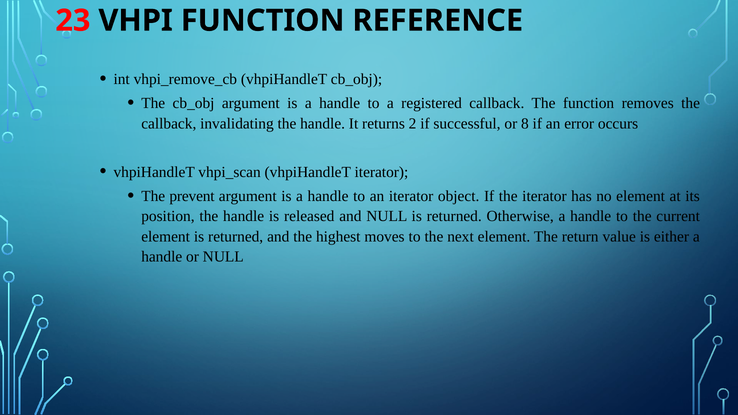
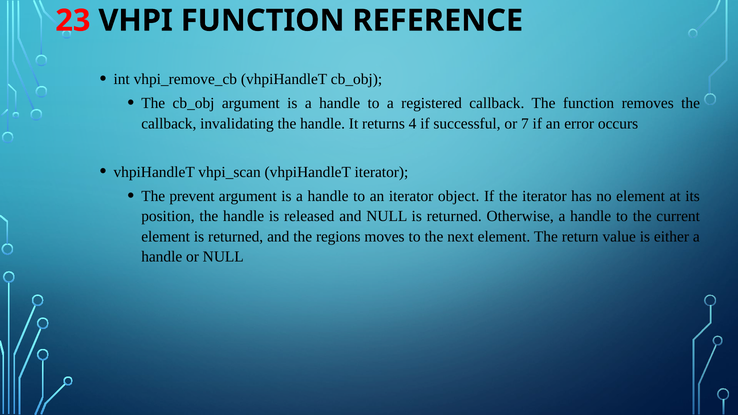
2: 2 -> 4 (413, 124)
8: 8 -> 7 (525, 124)
highest: highest -> regions (338, 237)
